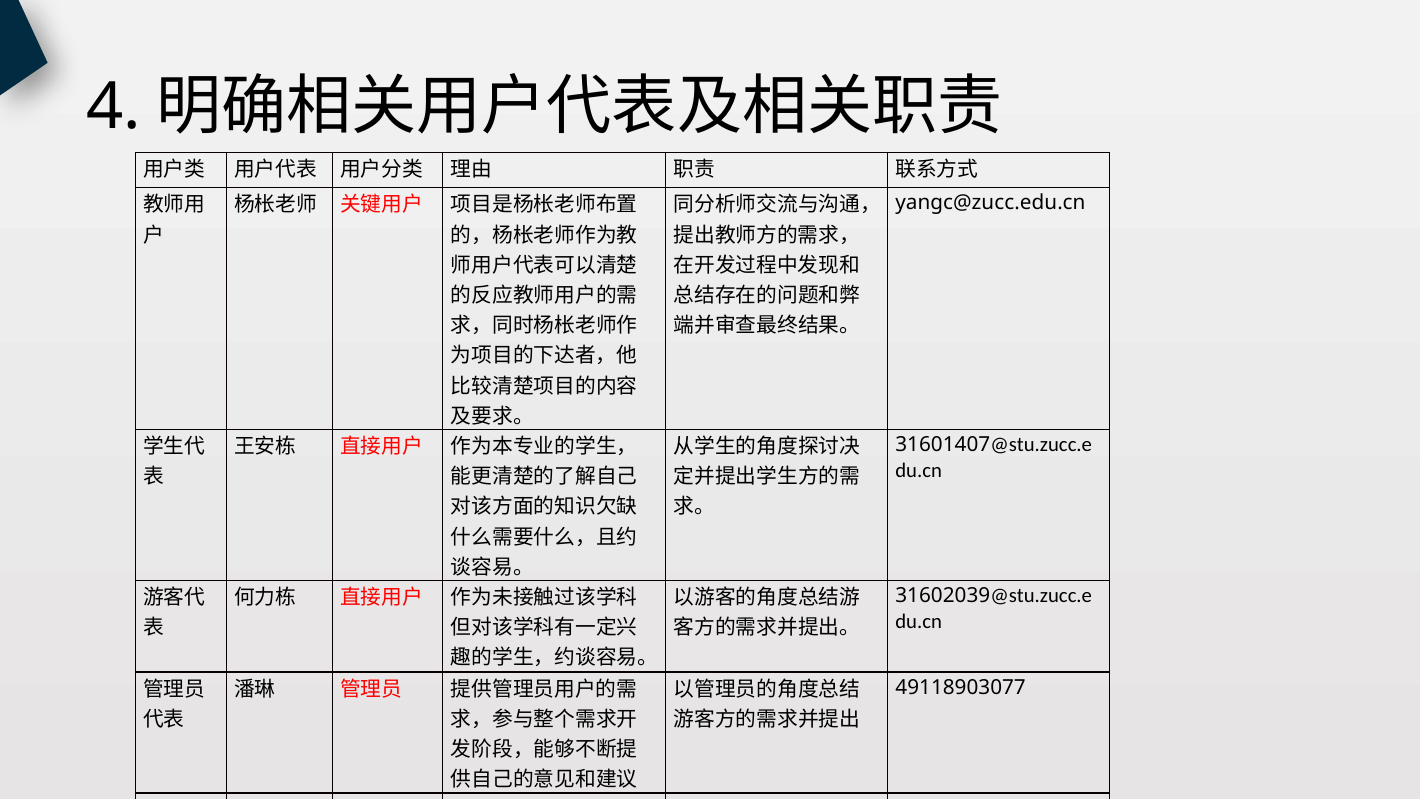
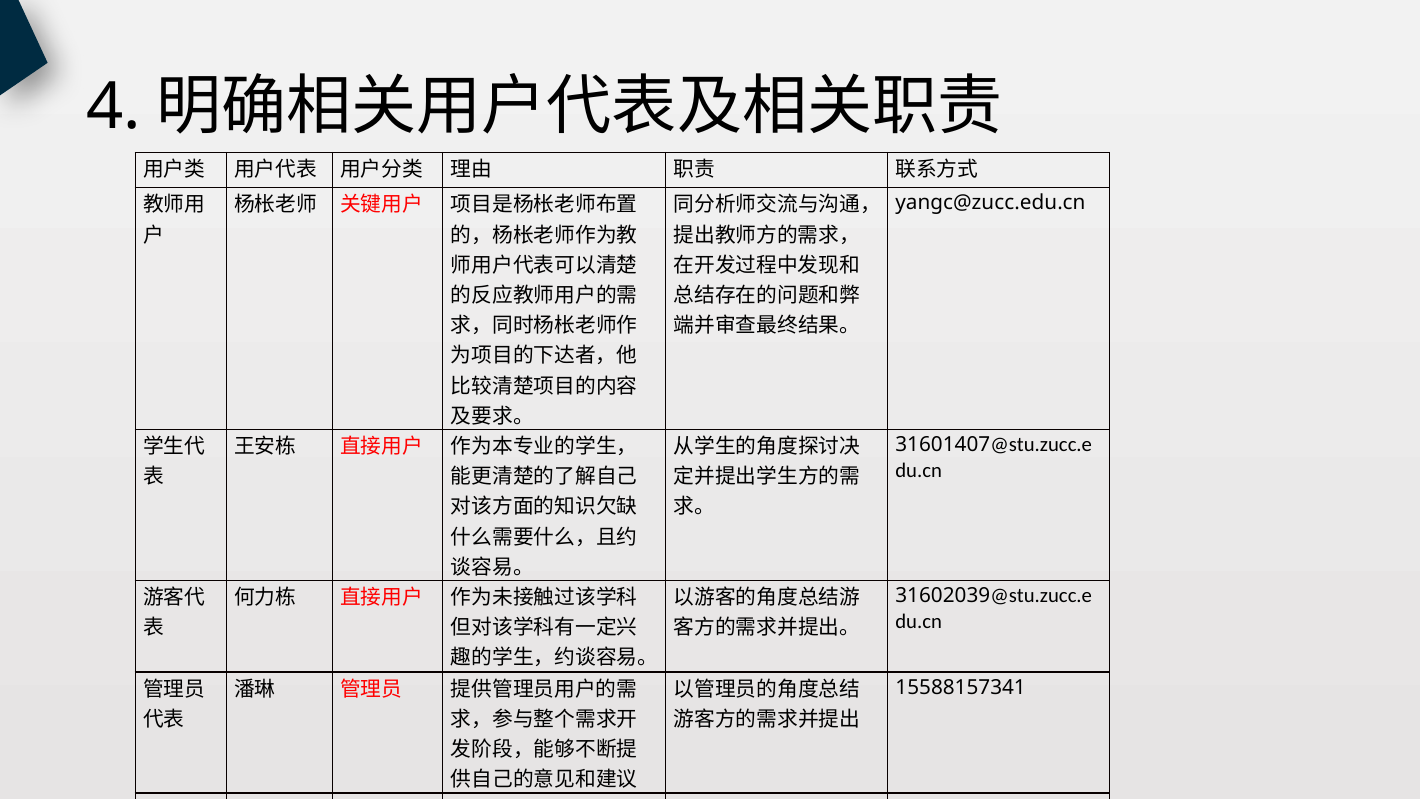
49118903077: 49118903077 -> 15588157341 (961, 687)
